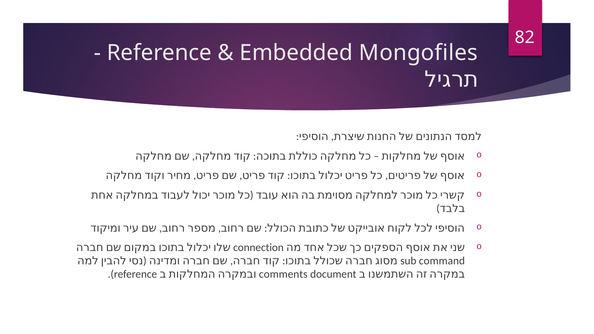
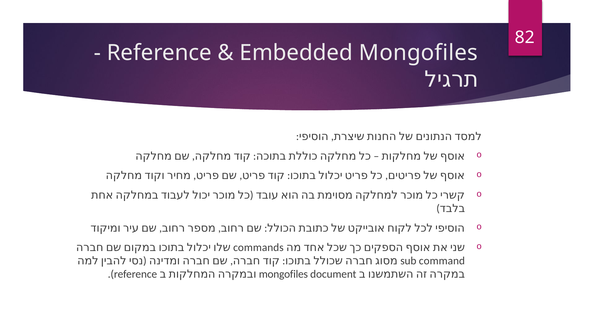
connection: connection -> commands (258, 248)
comments: comments -> mongofiles (283, 274)
